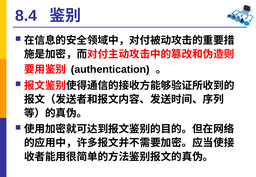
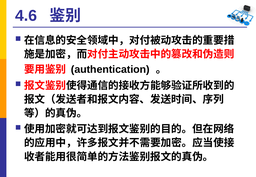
8.4: 8.4 -> 4.6 (26, 16)
